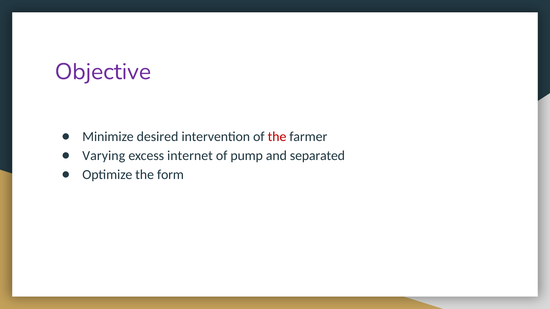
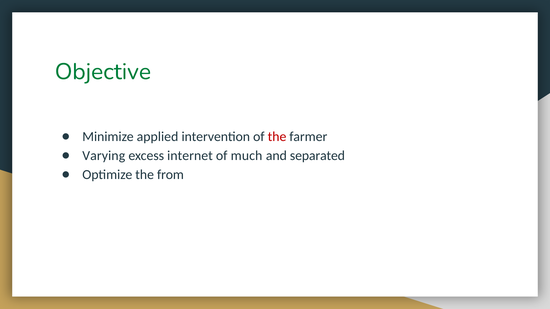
Objective colour: purple -> green (103, 72)
desired: desired -> applied (157, 137)
pump: pump -> much (247, 156)
form: form -> from (170, 175)
